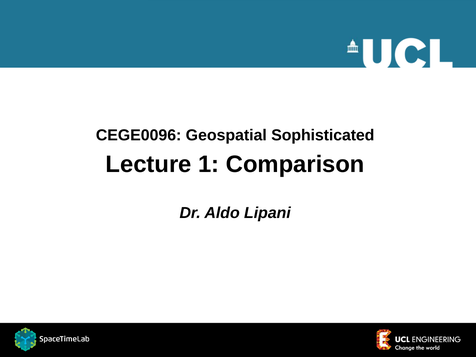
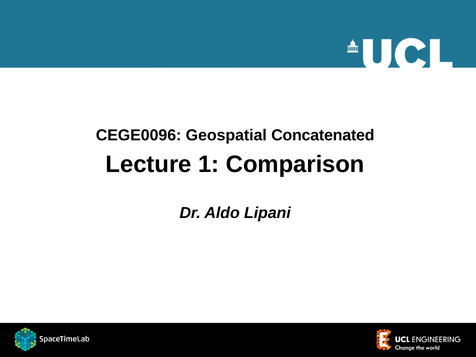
Sophisticated: Sophisticated -> Concatenated (323, 135)
